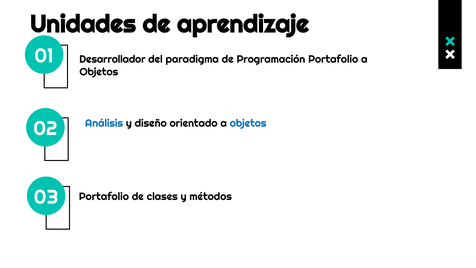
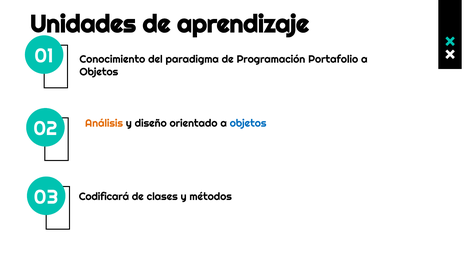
Desarrollador: Desarrollador -> Conocimiento (112, 59)
Análisis colour: blue -> orange (104, 123)
Portafolio: Portafolio -> Codificará (104, 196)
